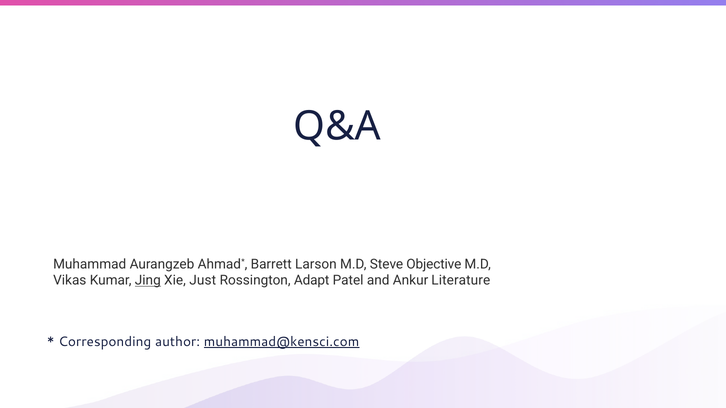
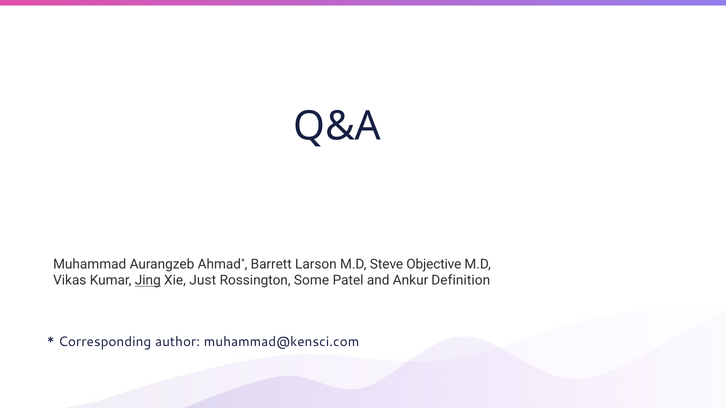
Adapt: Adapt -> Some (312, 281)
Literature: Literature -> Definition (461, 281)
muhammad@kensci.com underline: present -> none (282, 342)
